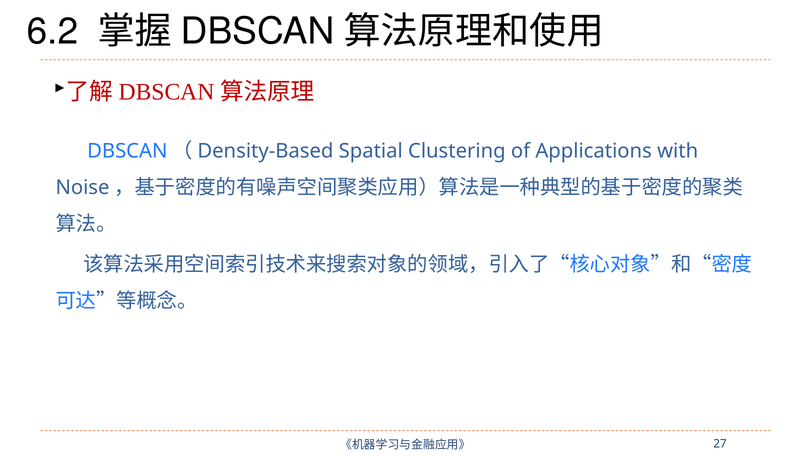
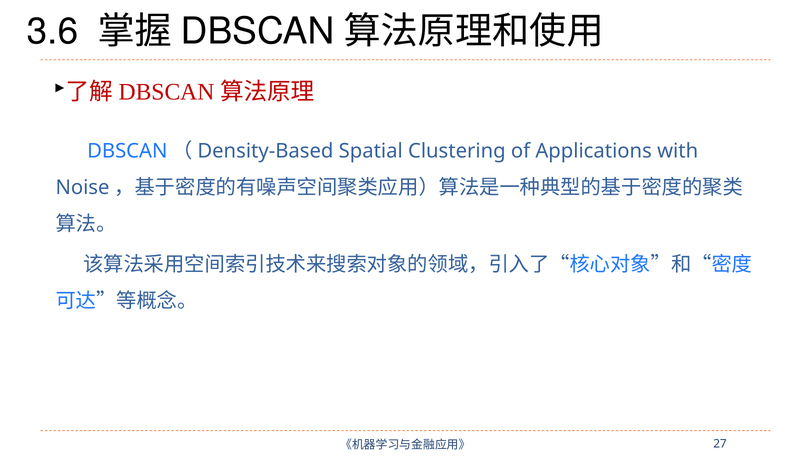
6.2: 6.2 -> 3.6 (52, 31)
